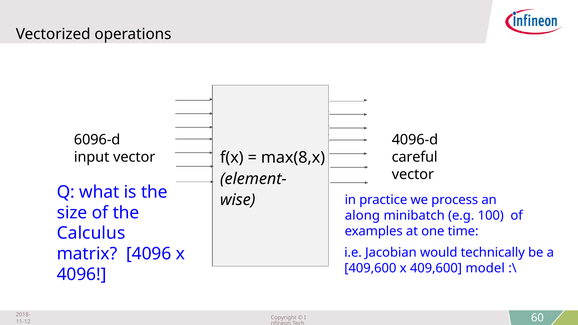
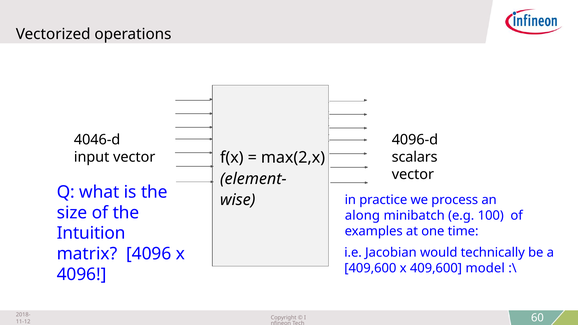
6096-d: 6096-d -> 4046-d (97, 140)
careful: careful -> scalars (415, 157)
max(8,x: max(8,x -> max(2,x (293, 158)
Calculus: Calculus -> Intuition (91, 233)
